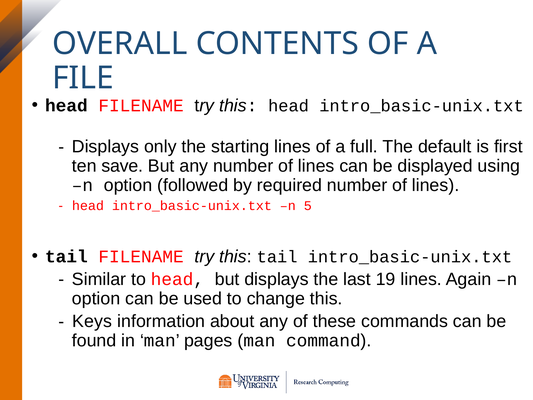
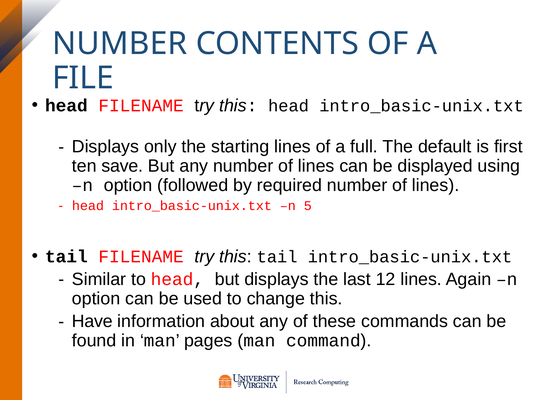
OVERALL: OVERALL -> NUMBER (120, 44)
19: 19 -> 12 (386, 279)
Keys: Keys -> Have (92, 321)
